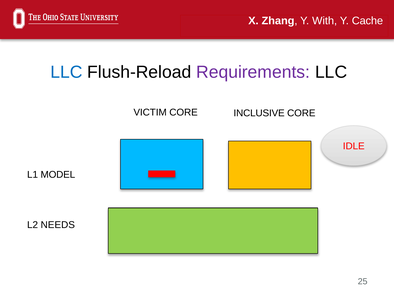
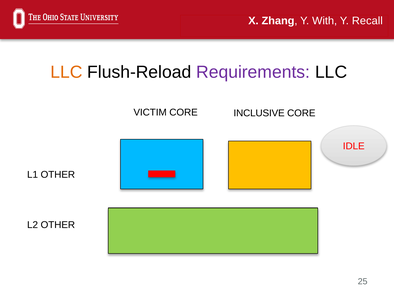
Cache: Cache -> Recall (367, 21)
LLC colour: blue -> orange (66, 72)
L1 MODEL: MODEL -> OTHER (58, 175)
L2 NEEDS: NEEDS -> OTHER (58, 225)
